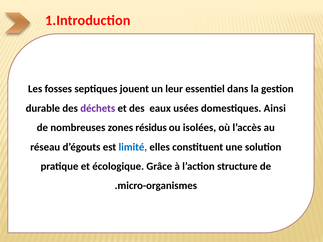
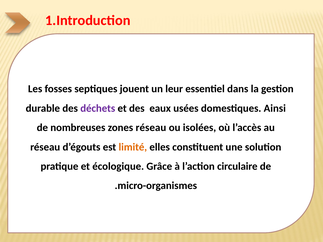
zones résidus: résidus -> réseau (151, 128)
limité colour: blue -> orange (133, 147)
structure: structure -> circulaire (237, 166)
